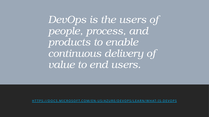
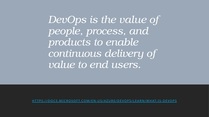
the users: users -> value (133, 20)
